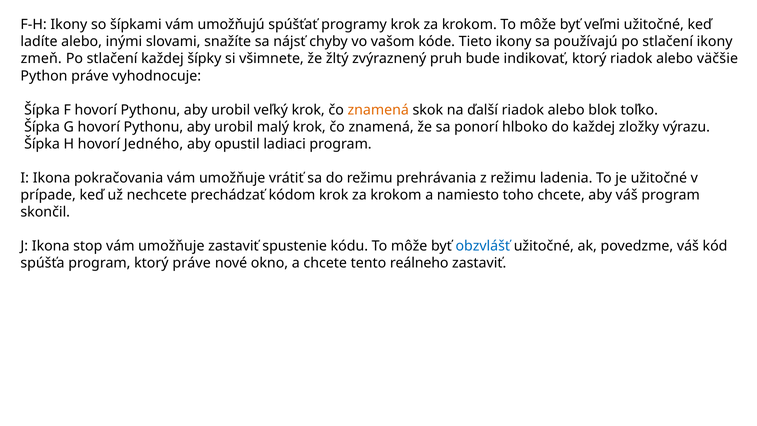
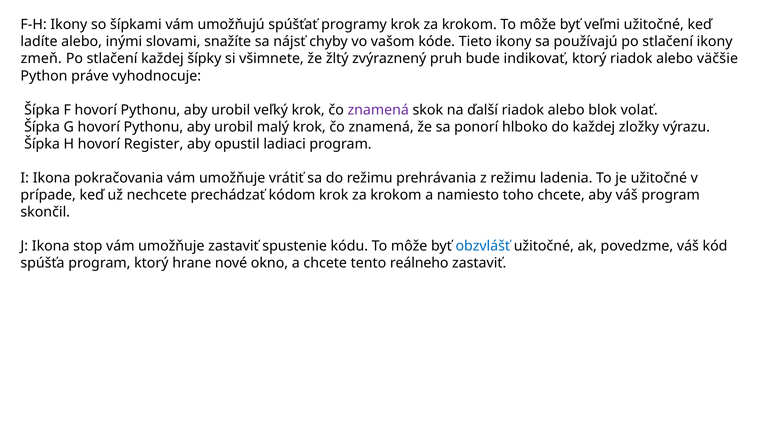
znamená colour: orange -> purple (378, 110)
toľko: toľko -> volať (639, 110)
Jedného: Jedného -> Register (154, 144)
ktorý práve: práve -> hrane (192, 263)
